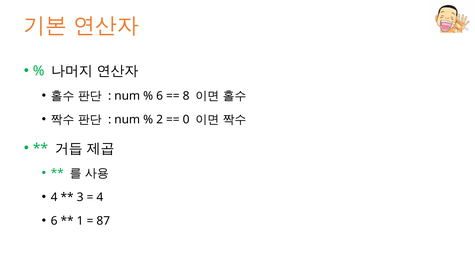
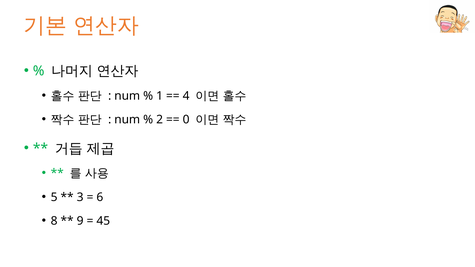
6: 6 -> 1 (160, 96)
8: 8 -> 4 (186, 96)
4: 4 -> 5 (54, 197)
4: 4 -> 6 (100, 197)
6: 6 -> 8 (54, 221)
1: 1 -> 9 (80, 221)
87: 87 -> 45 (103, 221)
